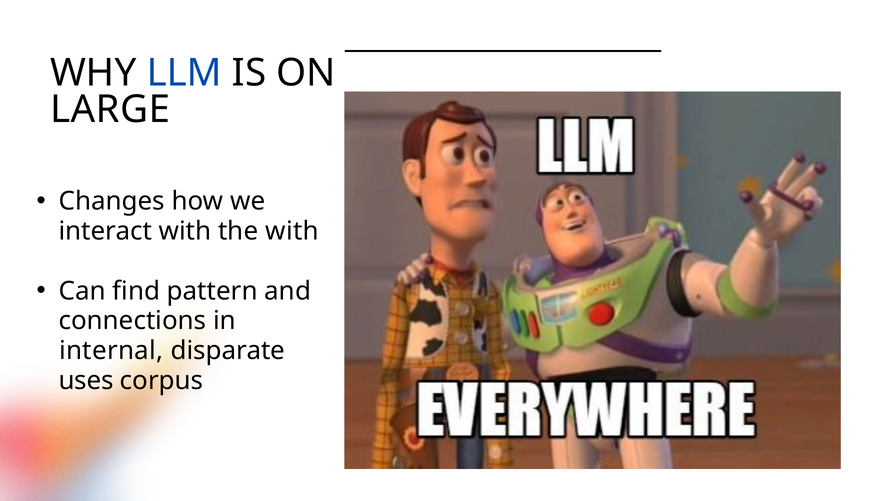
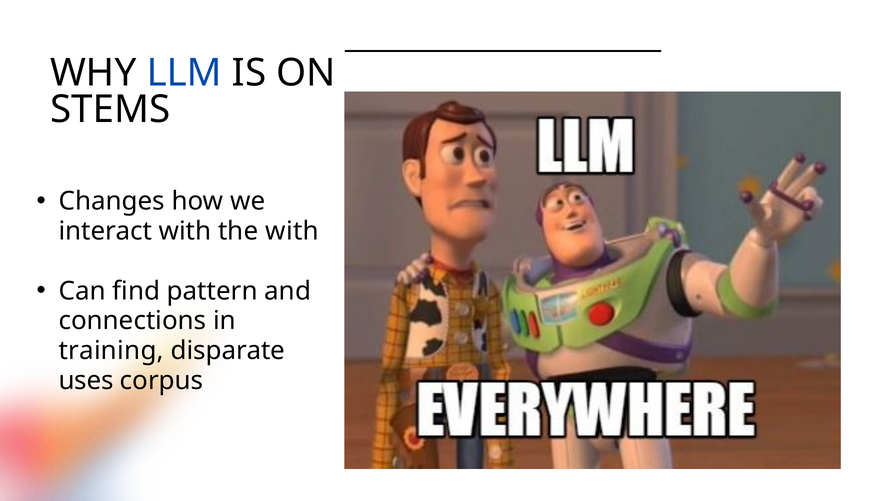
LARGE: LARGE -> STEMS (110, 110)
internal: internal -> training (111, 351)
